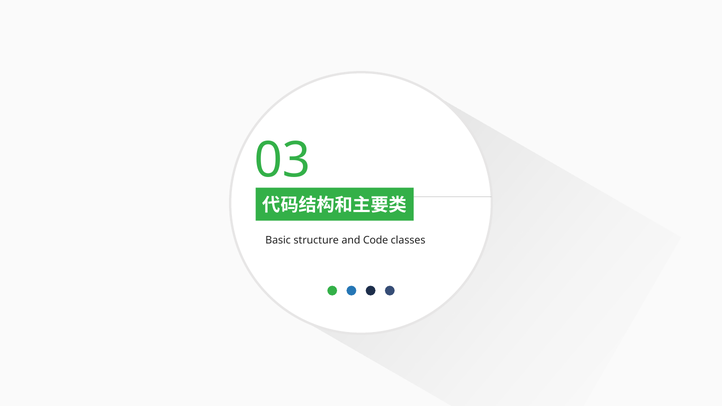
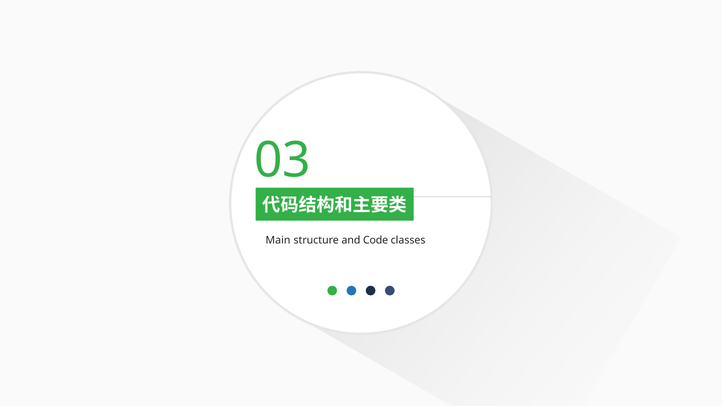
Basic: Basic -> Main (278, 241)
